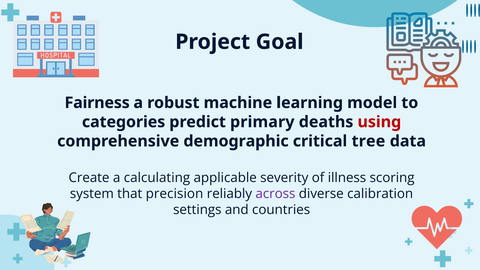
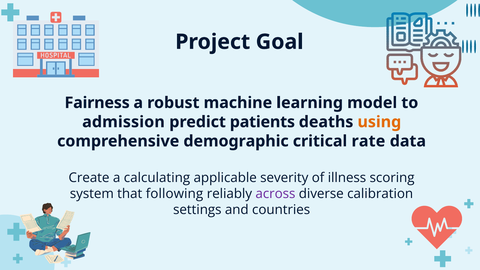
categories: categories -> admission (123, 122)
primary: primary -> patients (262, 122)
using colour: red -> orange (379, 122)
tree: tree -> rate (368, 141)
precision: precision -> following (174, 194)
